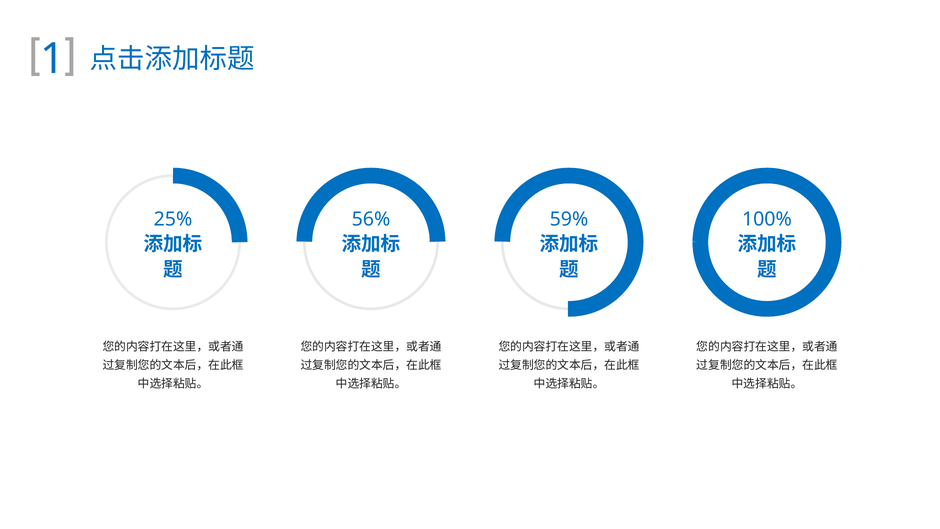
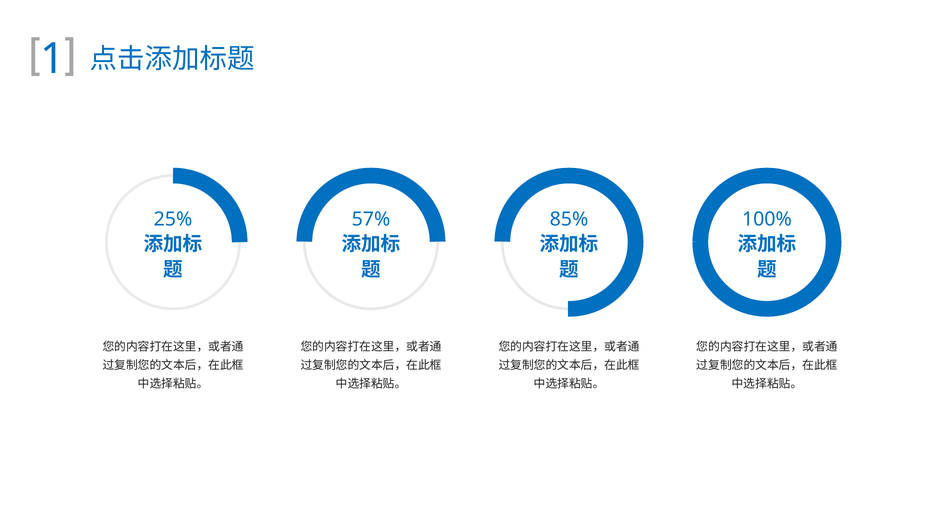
56%: 56% -> 57% (371, 219)
59%: 59% -> 85% (569, 219)
